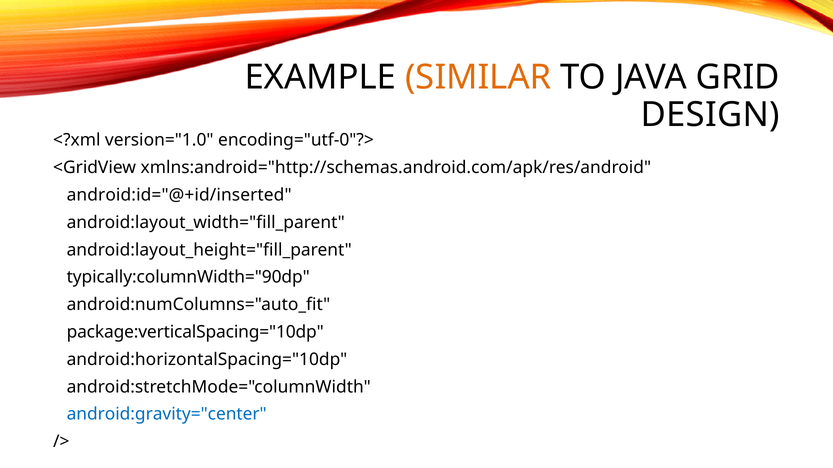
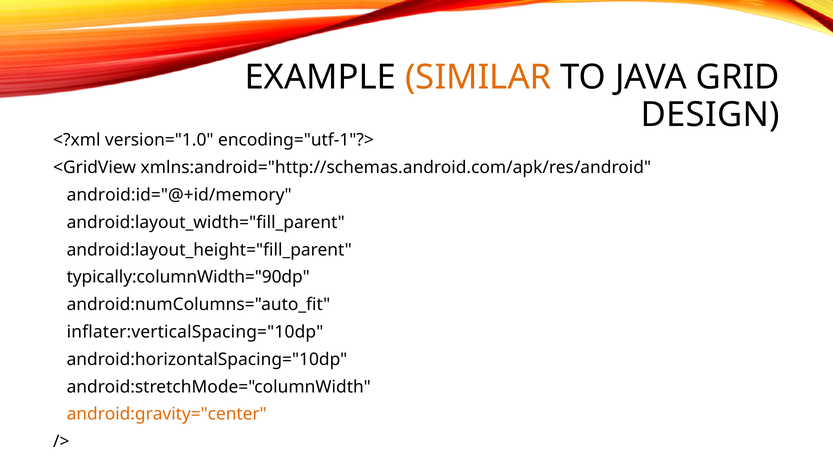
encoding="utf-0"?>: encoding="utf-0"?> -> encoding="utf-1"?> (296, 140)
android:id="@+id/inserted: android:id="@+id/inserted -> android:id="@+id/memory (179, 195)
package:verticalSpacing="10dp: package:verticalSpacing="10dp -> inflater:verticalSpacing="10dp (195, 332)
android:gravity="center colour: blue -> orange (167, 415)
